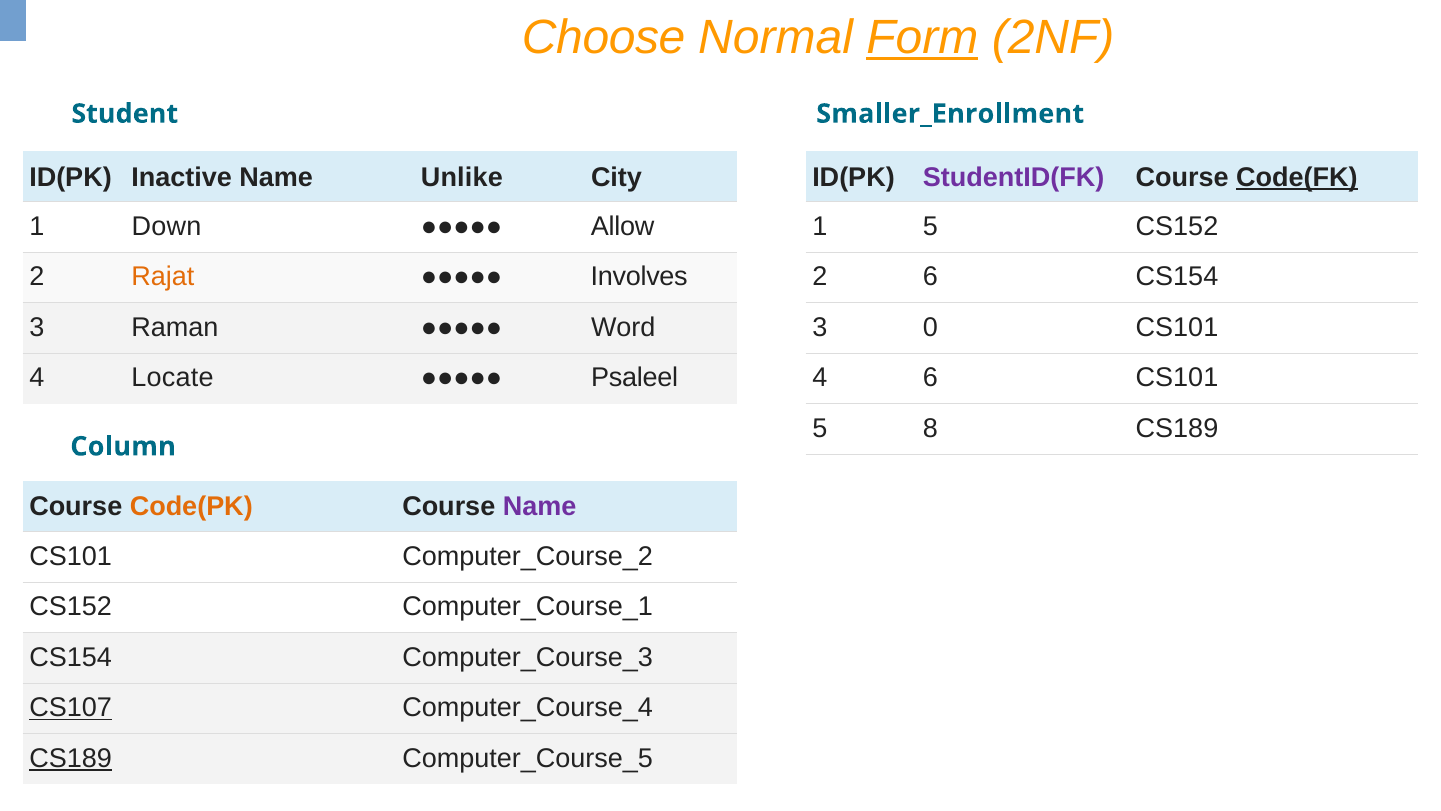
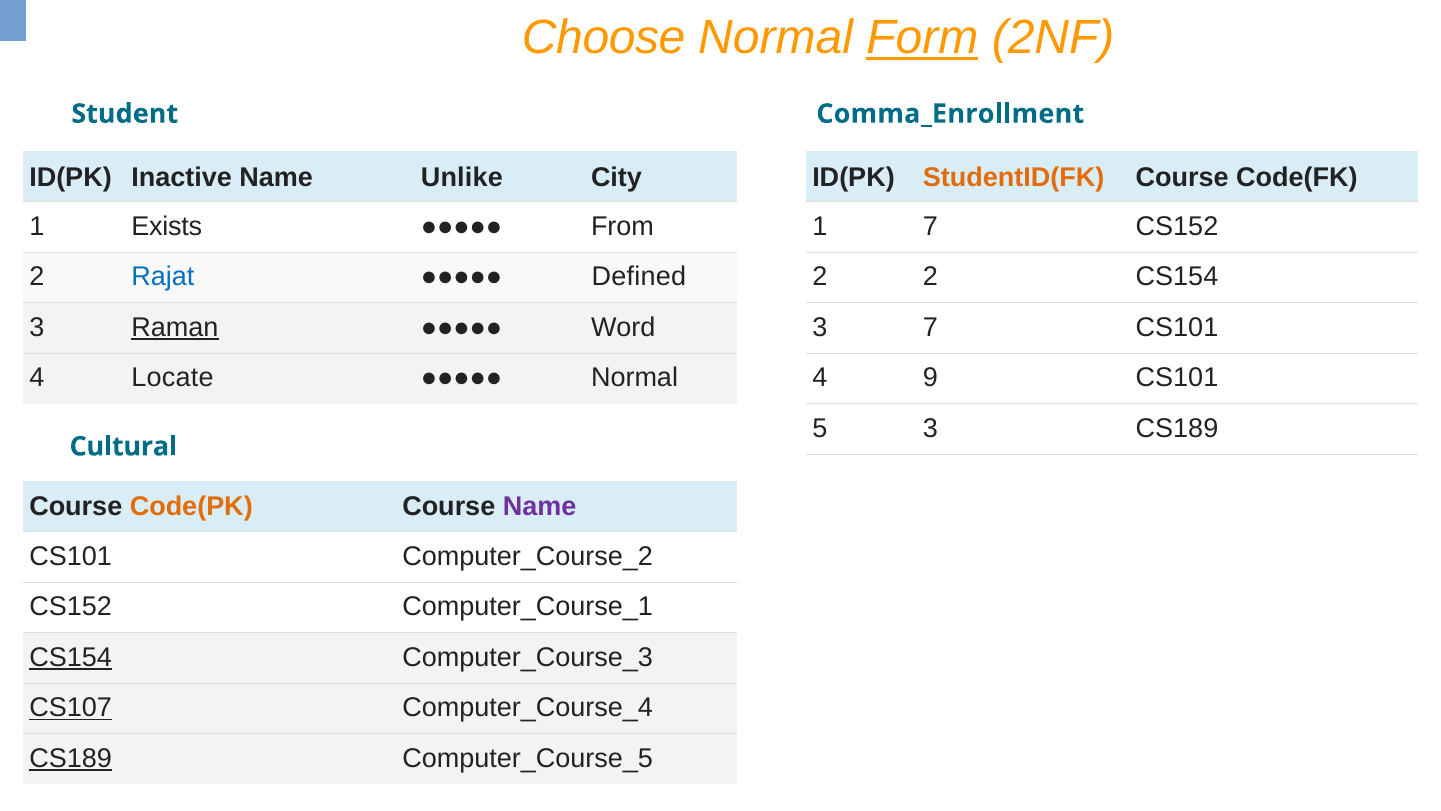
Smaller_Enrollment: Smaller_Enrollment -> Comma_Enrollment (950, 114)
StudentID(FK colour: purple -> orange (1014, 177)
Code(FK underline: present -> none (1297, 177)
Down: Down -> Exists (167, 226)
Allow: Allow -> From (622, 226)
1 5: 5 -> 7 (930, 226)
Rajat colour: orange -> blue (163, 277)
Involves: Involves -> Defined (639, 277)
2 6: 6 -> 2 (930, 277)
Raman underline: none -> present (175, 327)
3 0: 0 -> 7 (930, 327)
Psaleel: Psaleel -> Normal (635, 378)
4 6: 6 -> 9 (930, 378)
5 8: 8 -> 3 (930, 428)
Column: Column -> Cultural (123, 446)
CS154 underline: none -> present (71, 657)
